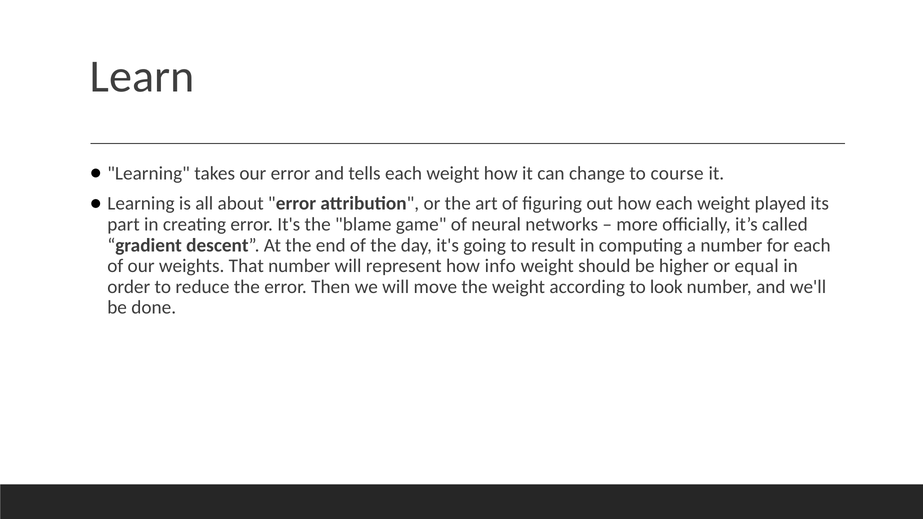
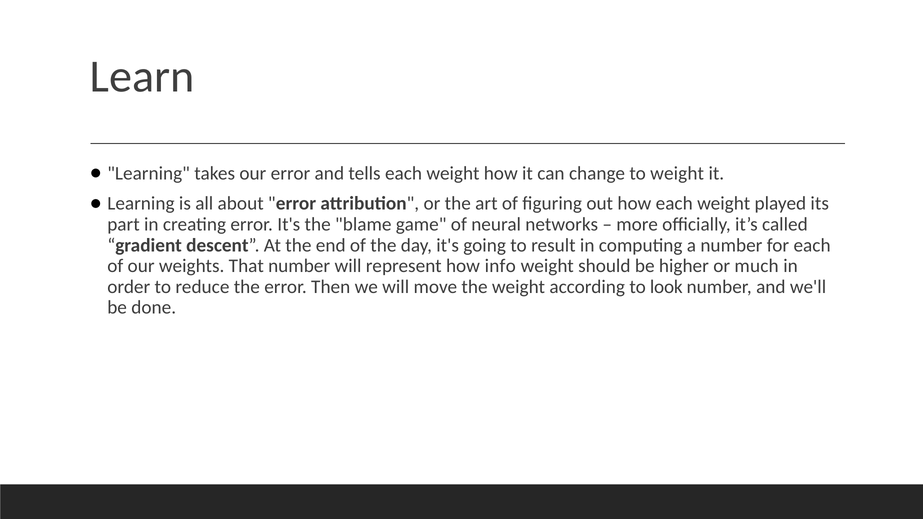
to course: course -> weight (677, 173)
equal: equal -> much (757, 266)
